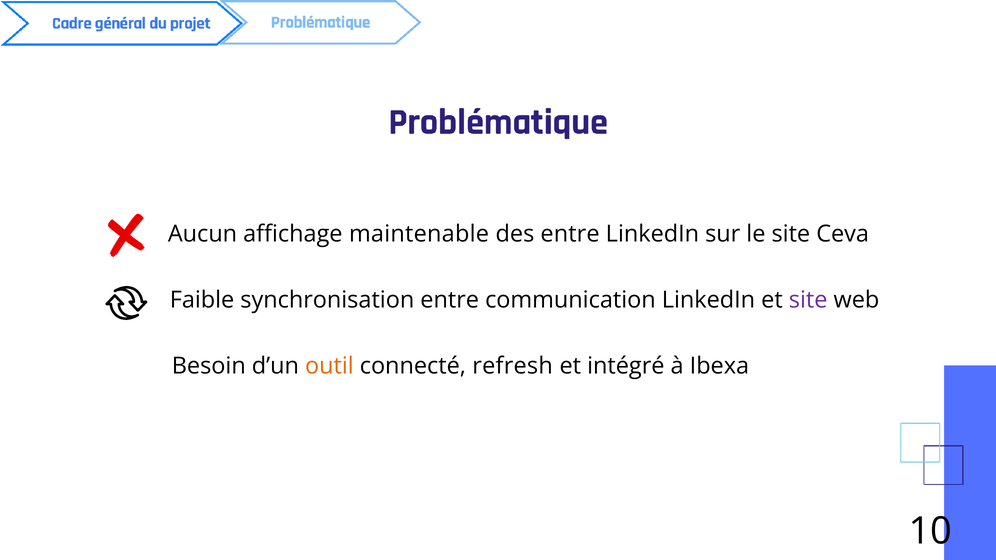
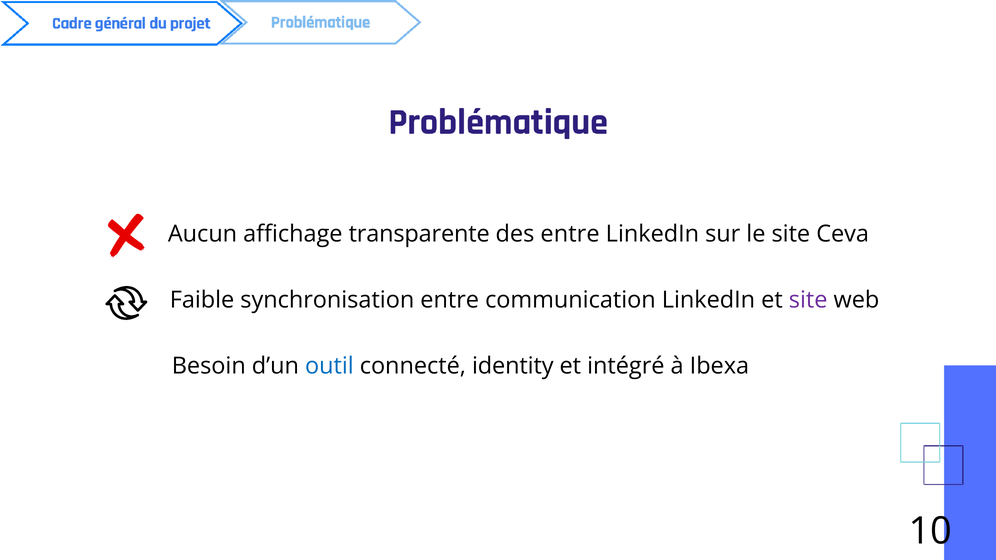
maintenable: maintenable -> transparente (419, 234)
outil colour: orange -> blue (329, 366)
refresh: refresh -> identity (513, 366)
